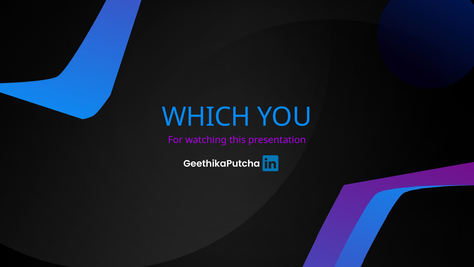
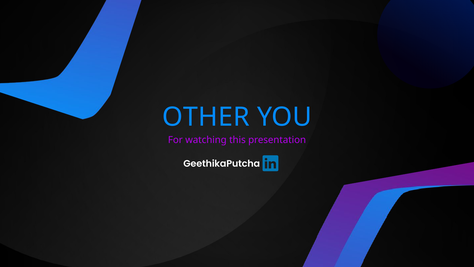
WHICH: WHICH -> OTHER (206, 117)
